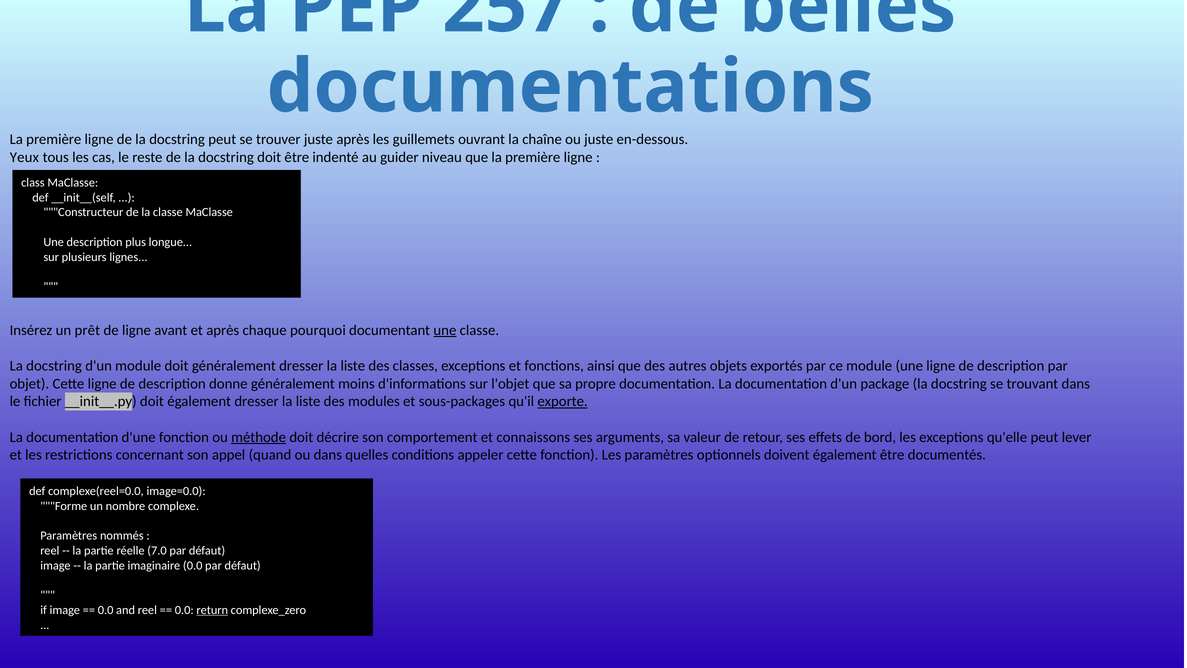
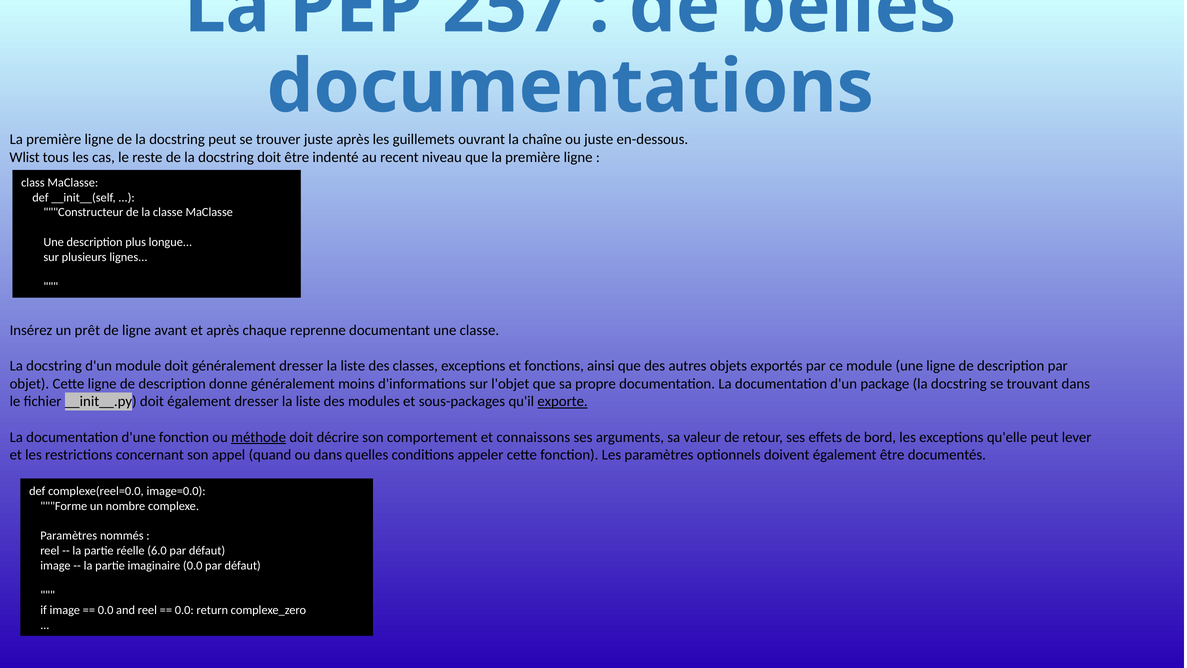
Yeux: Yeux -> Wlist (25, 157)
guider: guider -> recent (399, 157)
pourquoi: pourquoi -> reprenne (318, 330)
une underline: present -> none (445, 330)
7.0: 7.0 -> 6.0 (157, 550)
return underline: present -> none (212, 610)
